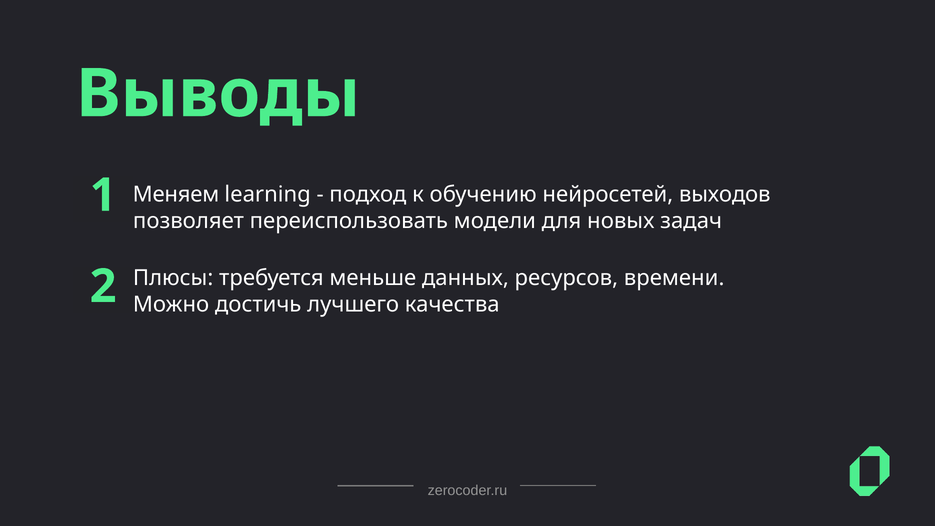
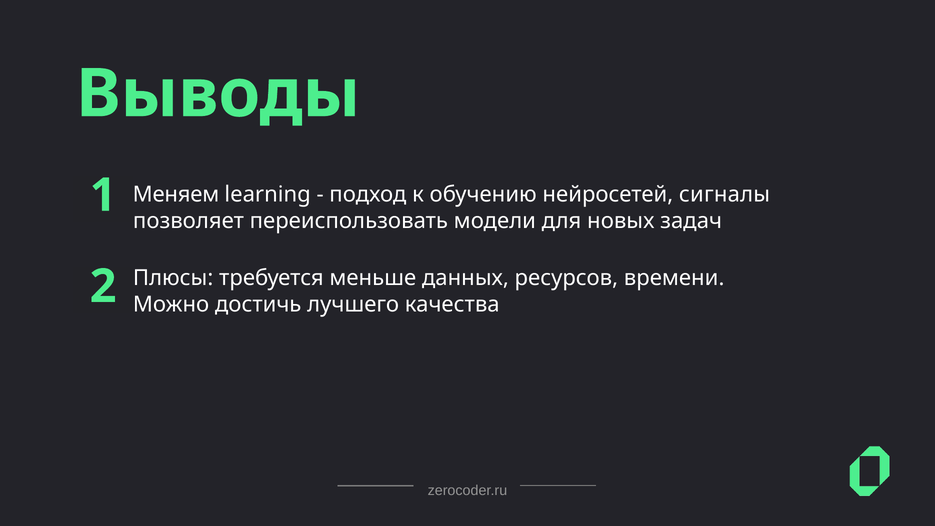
выходов: выходов -> сигналы (725, 194)
